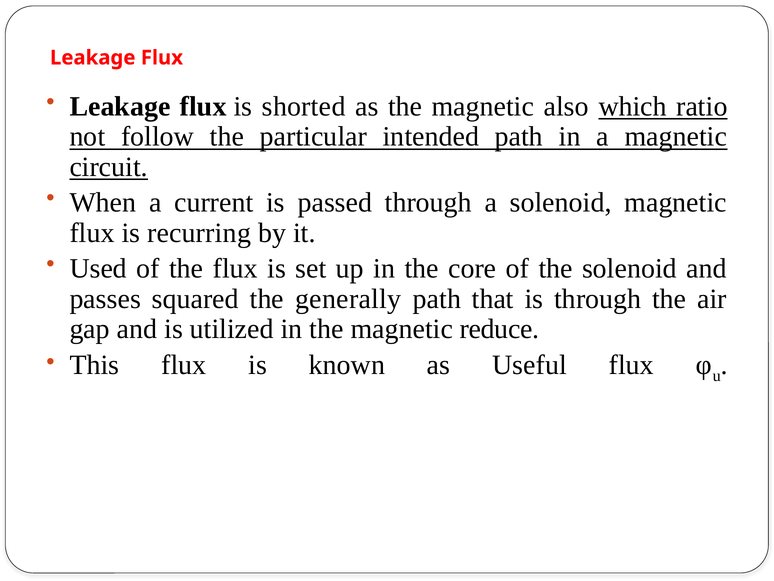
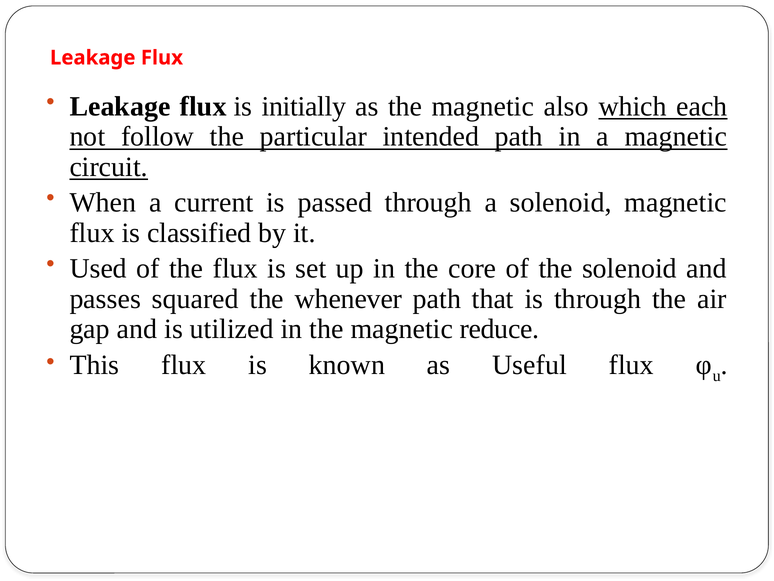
shorted: shorted -> initially (304, 106)
ratio: ratio -> each (702, 106)
recurring: recurring -> classified (199, 233)
generally: generally -> whenever (348, 299)
